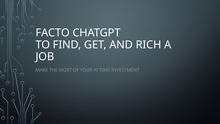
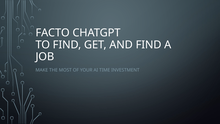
AND RICH: RICH -> FIND (149, 45)
